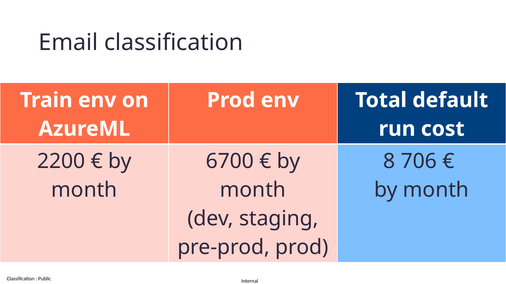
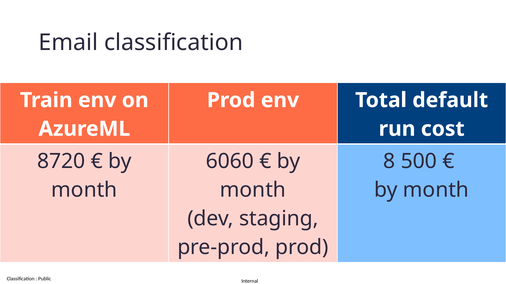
2200: 2200 -> 8720 (61, 162)
6700: 6700 -> 6060 (230, 162)
706: 706 -> 500 (419, 162)
